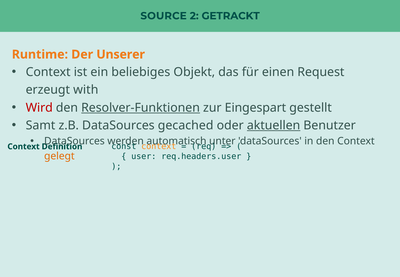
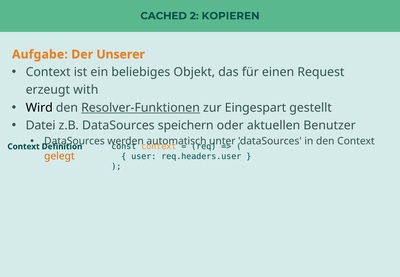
SOURCE: SOURCE -> CACHED (164, 16)
GETRACKT: GETRACKT -> KOPIEREN (231, 16)
Runtime: Runtime -> Aufgabe (40, 54)
Wird colour: red -> black (39, 108)
Samt: Samt -> Datei (41, 125)
gecached: gecached -> speichern (186, 125)
aktuellen underline: present -> none (274, 125)
